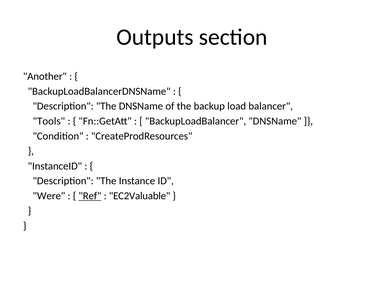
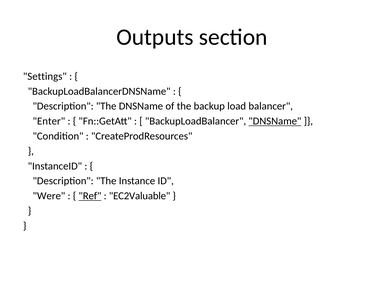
Another: Another -> Settings (45, 76)
Tools: Tools -> Enter (49, 121)
DNSName underline: none -> present (275, 121)
